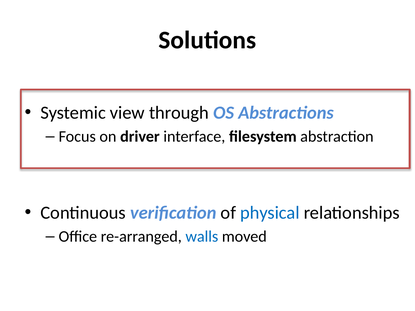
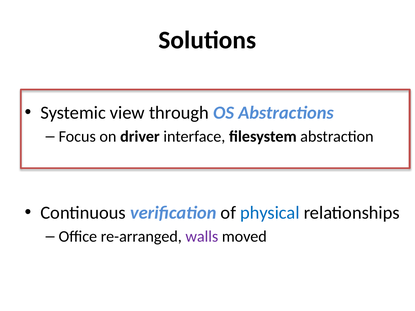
walls colour: blue -> purple (202, 237)
